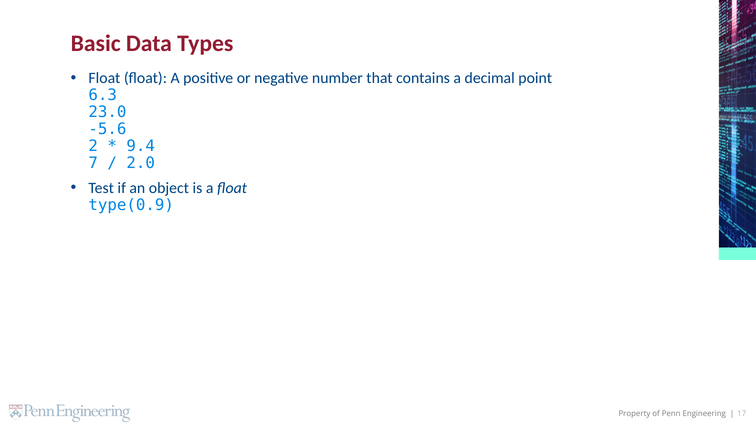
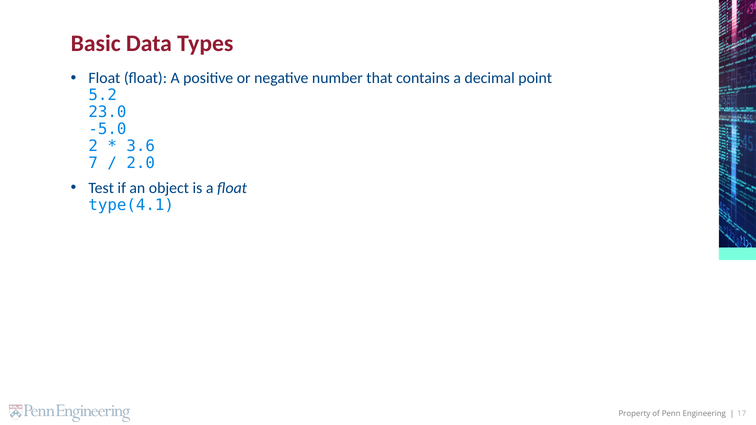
6.3: 6.3 -> 5.2 (103, 95)
-5.6: -5.6 -> -5.0 (107, 129)
9.4: 9.4 -> 3.6 (141, 146)
type(0.9: type(0.9 -> type(4.1 (131, 205)
